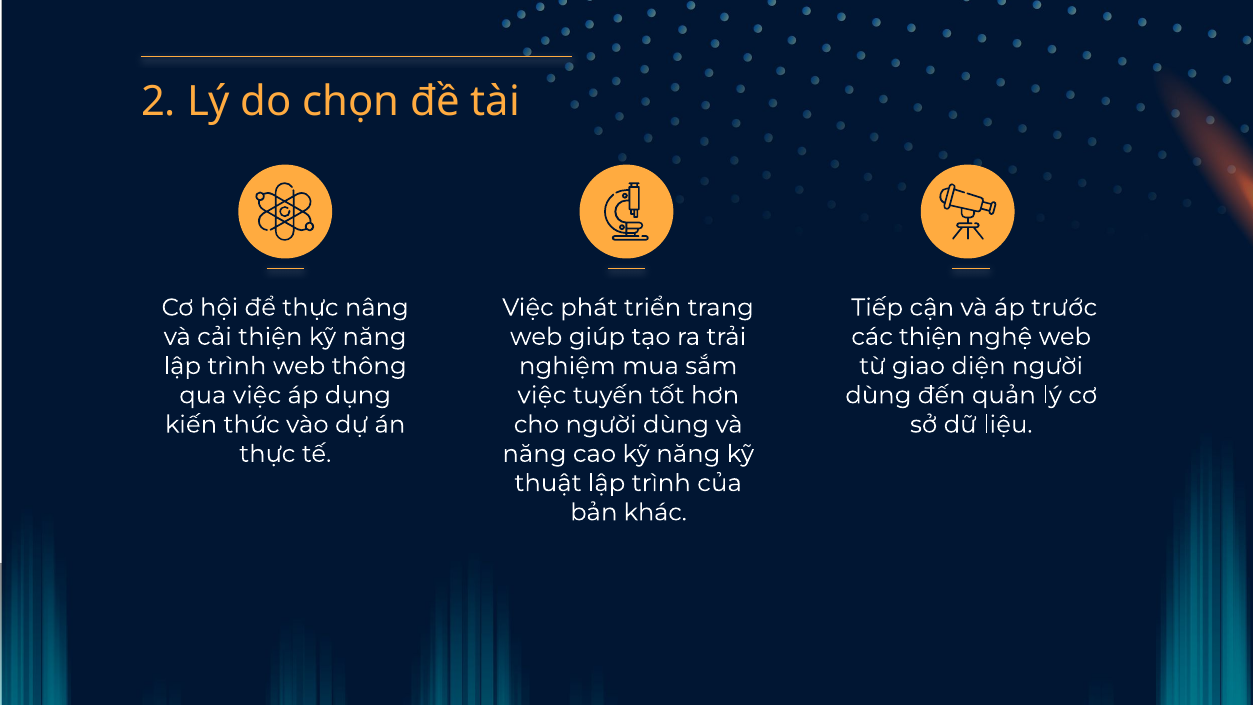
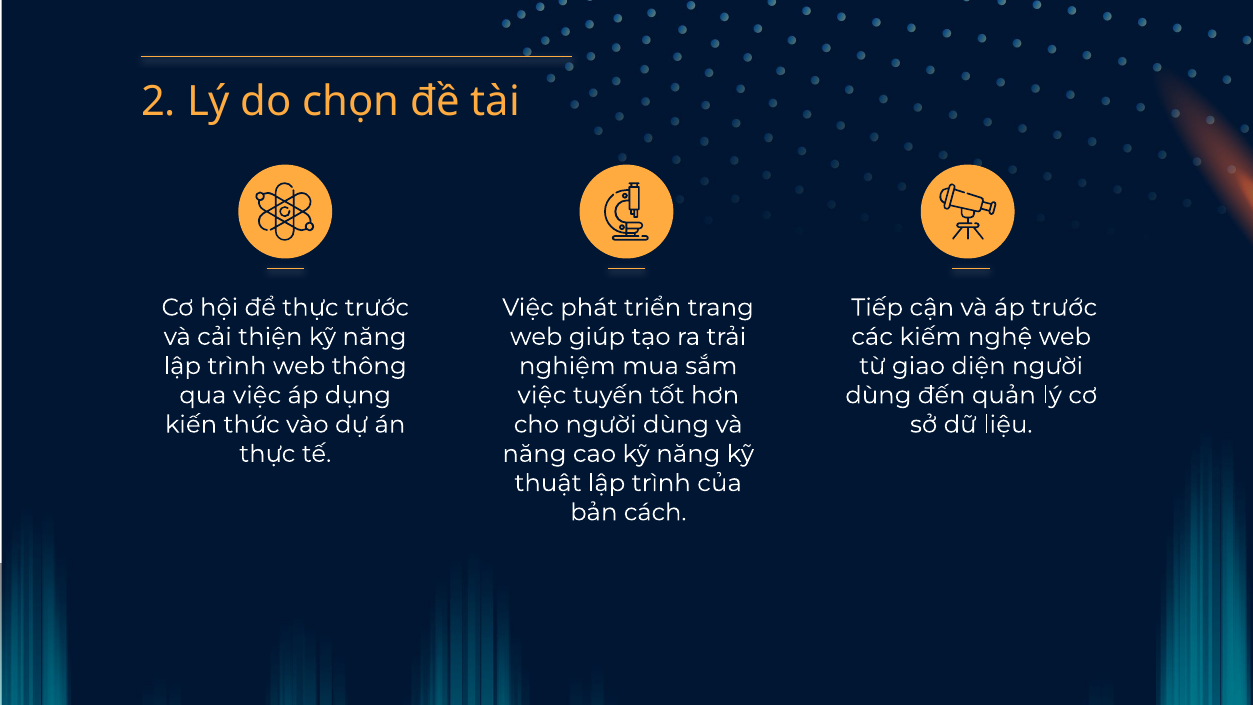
thực nâng: nâng -> trước (377, 307)
các thiện: thiện -> kiếm (930, 337)
khác: khác -> cách (655, 512)
